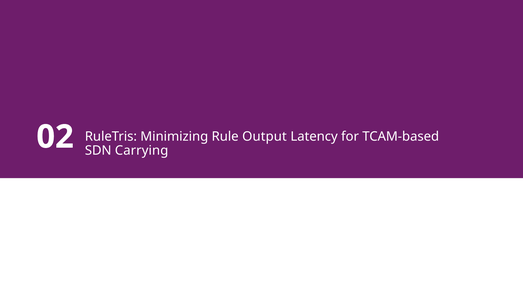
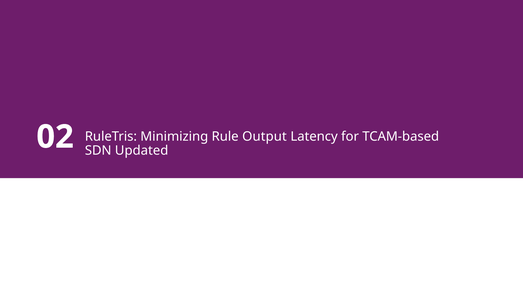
Carrying: Carrying -> Updated (142, 151)
